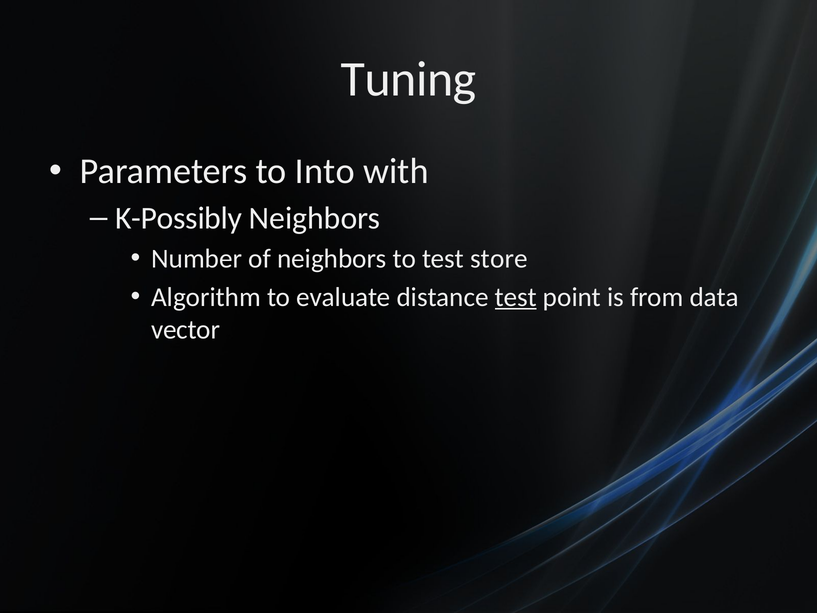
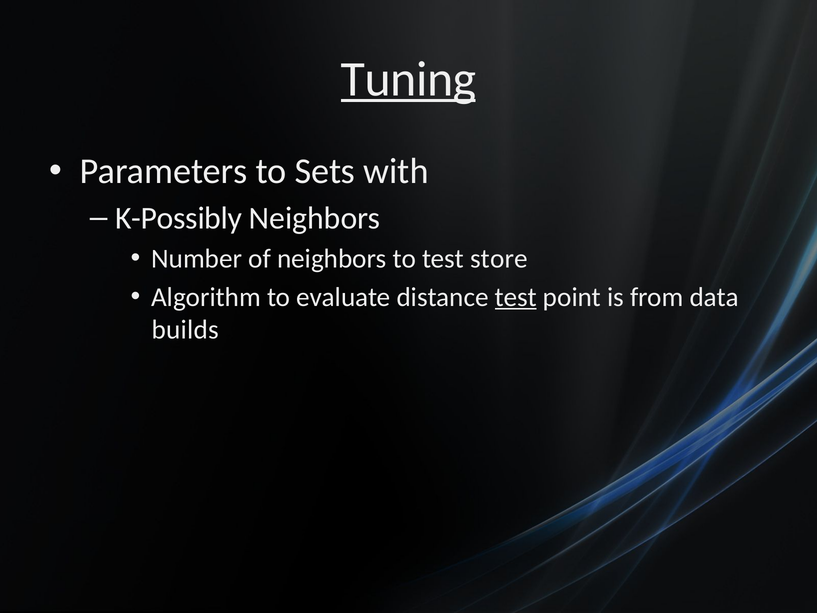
Tuning underline: none -> present (409, 79)
Into: Into -> Sets (325, 171)
vector: vector -> builds (185, 330)
